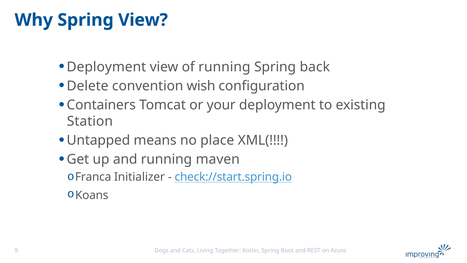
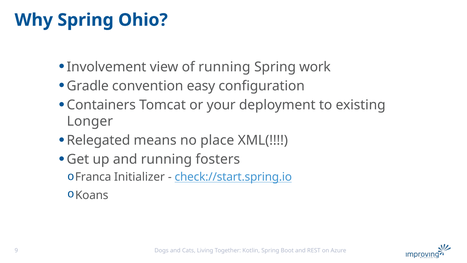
Spring View: View -> Ohio (143, 20)
Deployment: Deployment -> Involvement (106, 67)
back: back -> work (315, 67)
Delete: Delete -> Gradle (88, 86)
wish: wish -> easy (201, 86)
Station: Station -> Longer (90, 121)
Untapped: Untapped -> Relegated (98, 140)
maven: maven -> fosters (218, 159)
